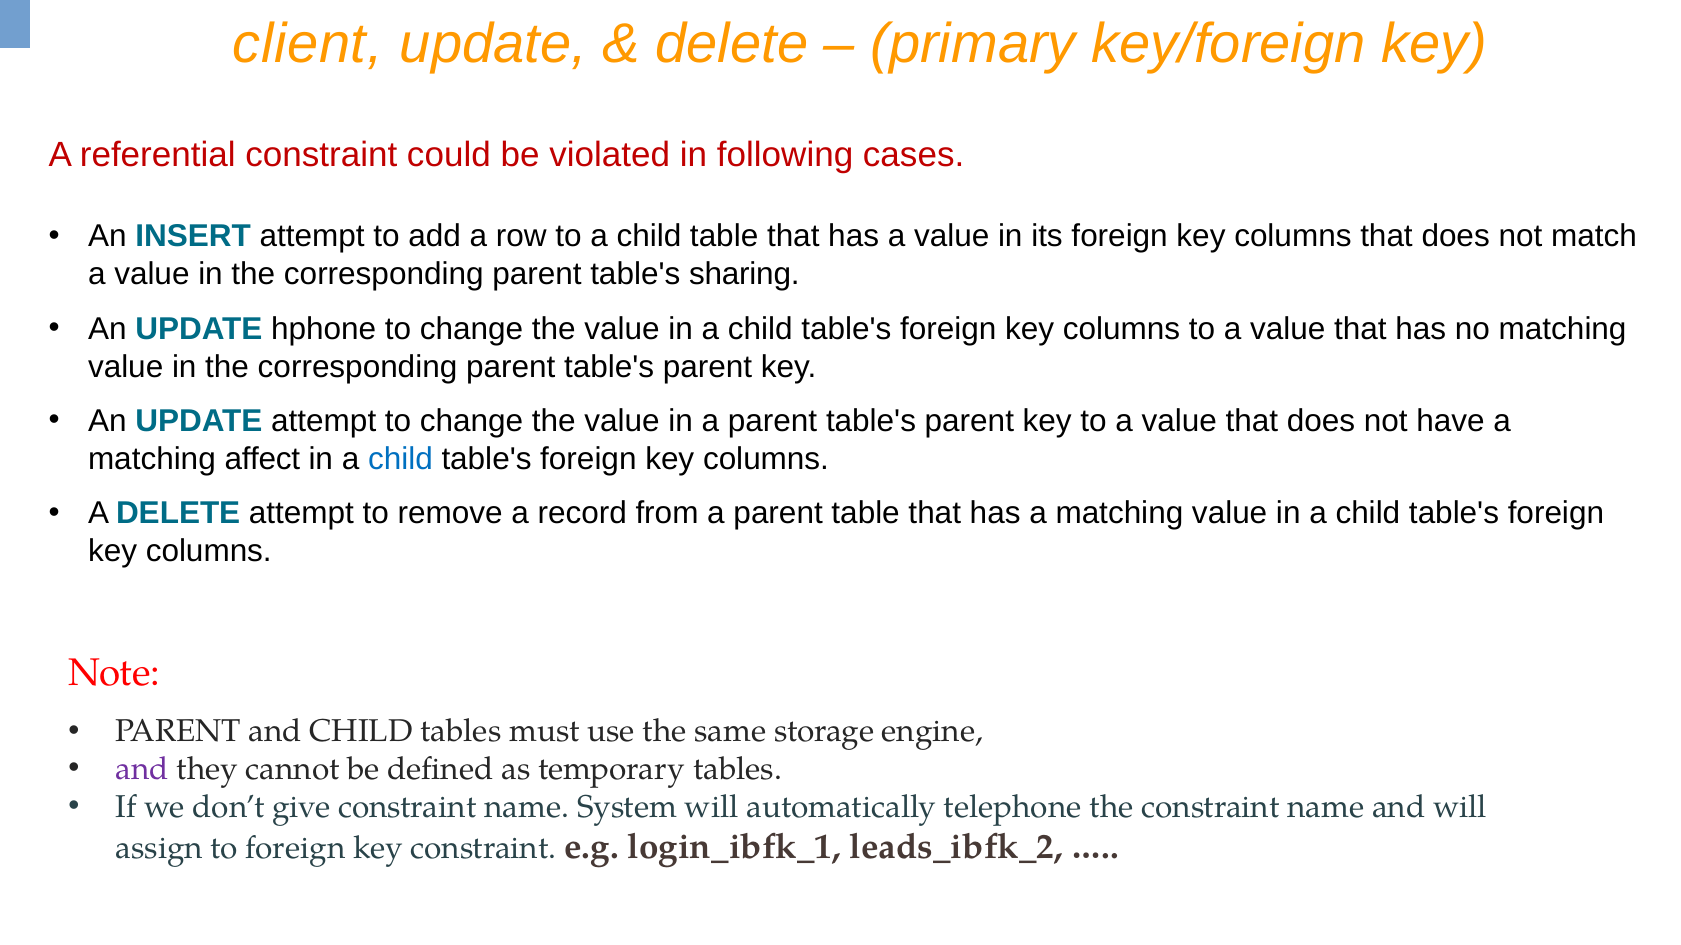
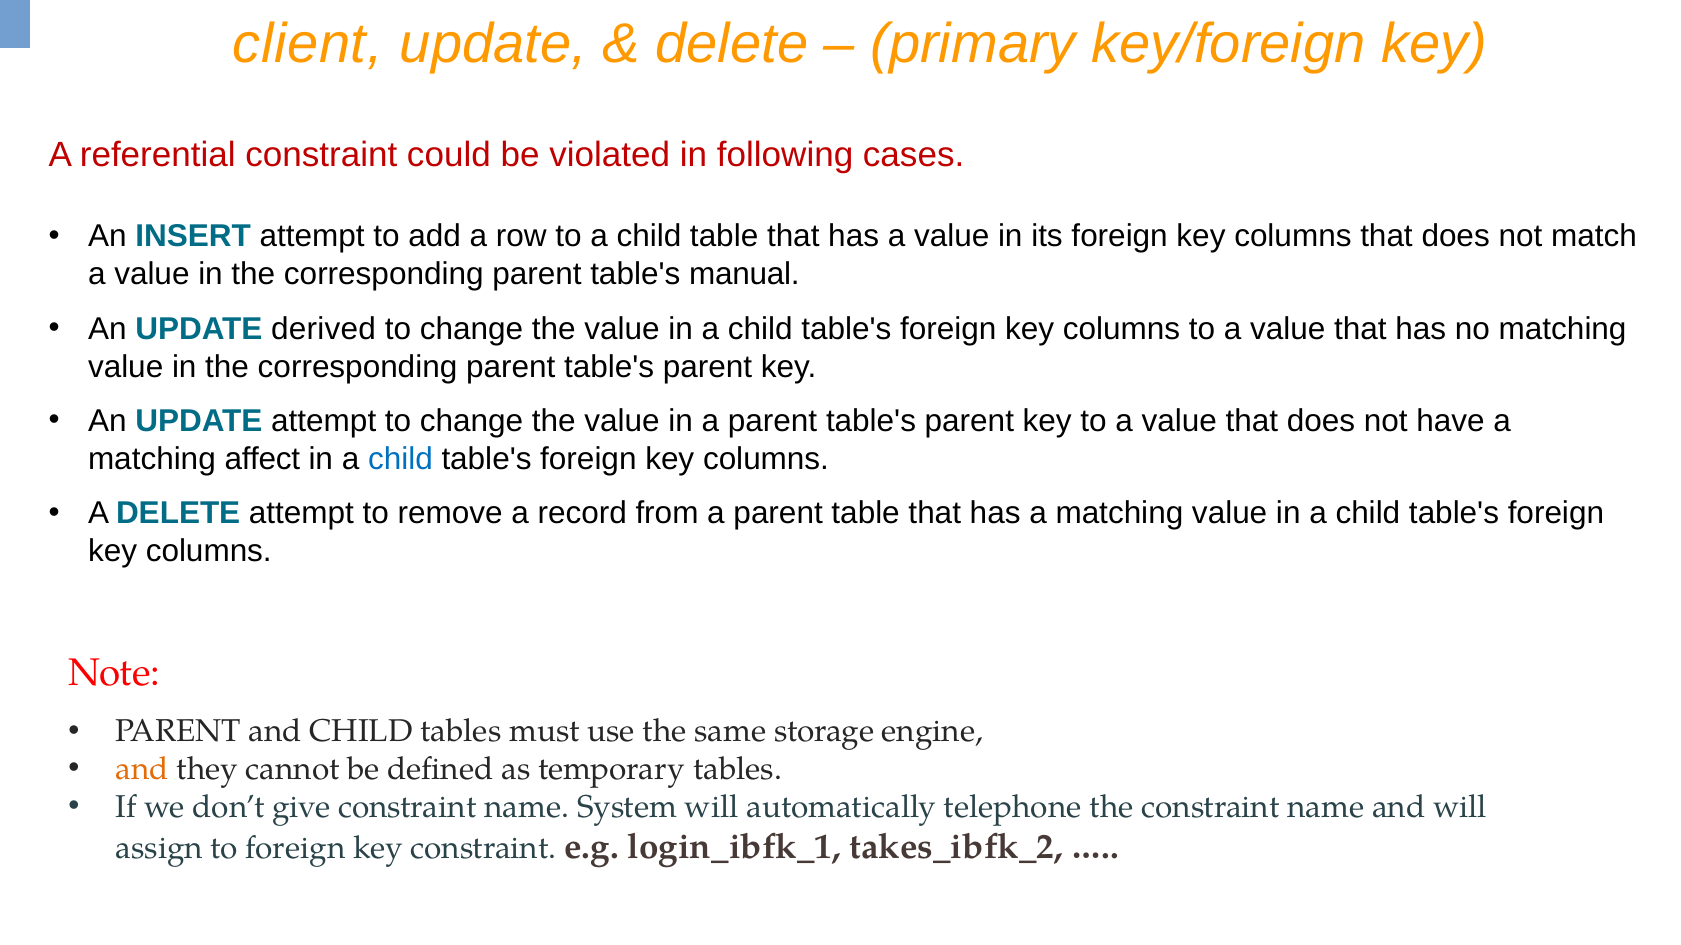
sharing: sharing -> manual (744, 274)
hphone: hphone -> derived (324, 329)
and colour: purple -> orange (142, 770)
leads_ibfk_2: leads_ibfk_2 -> takes_ibfk_2 (956, 848)
